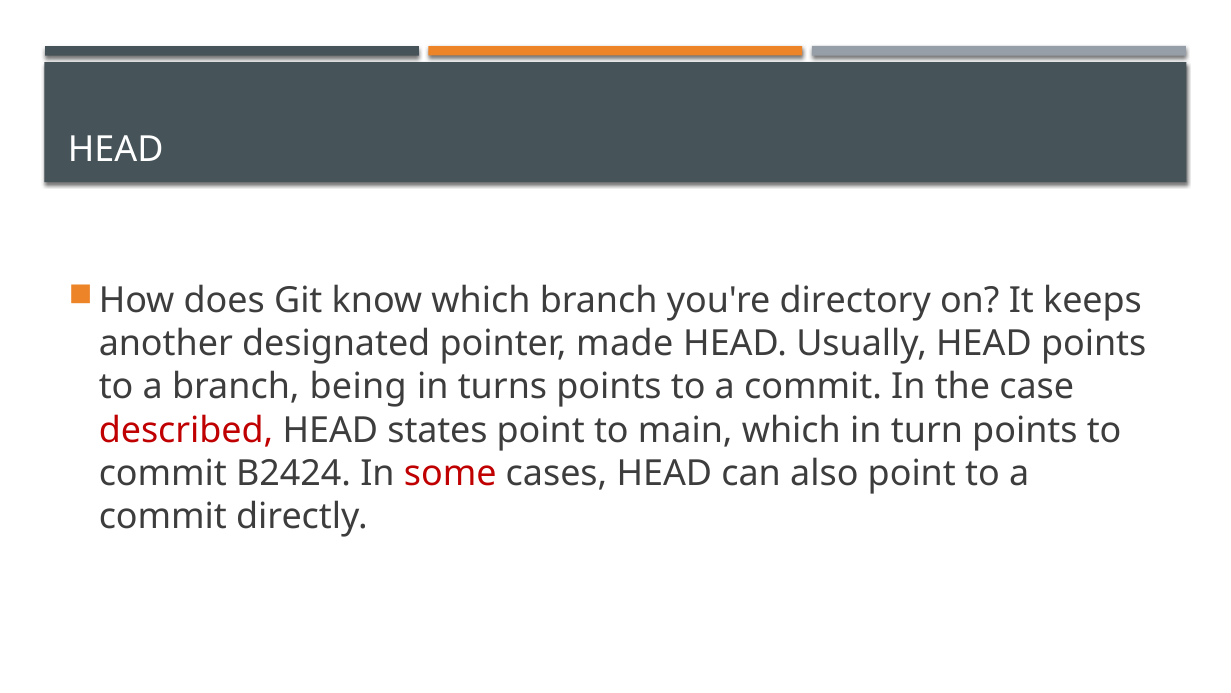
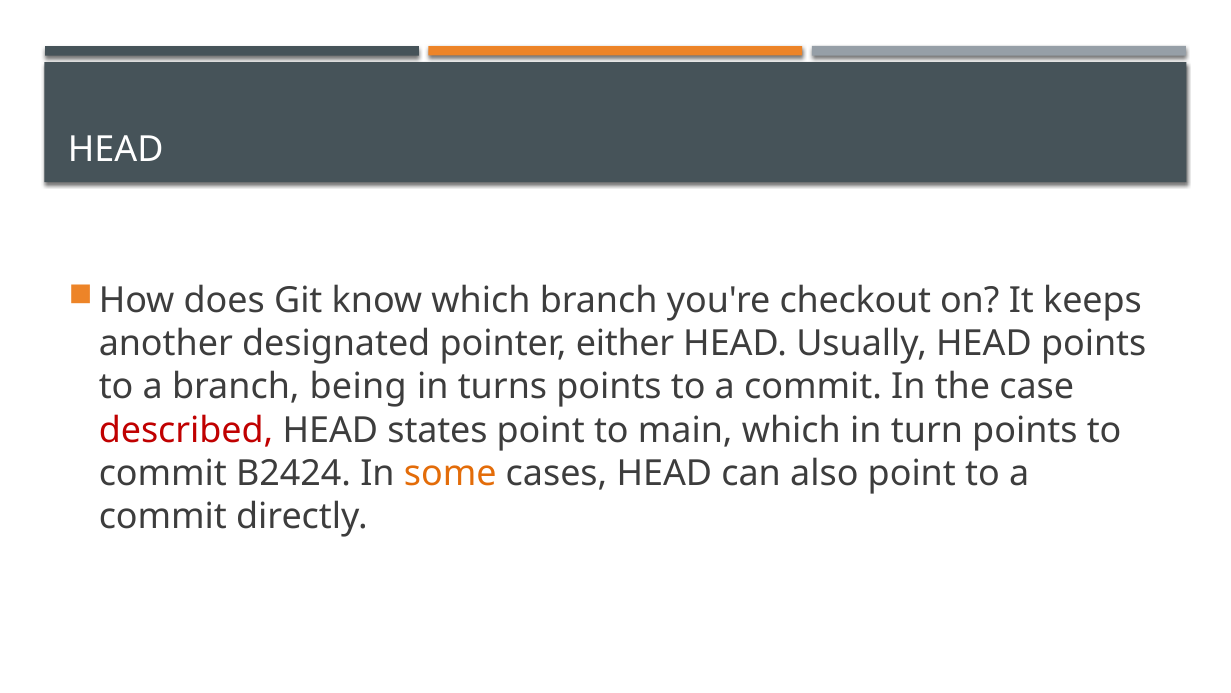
directory: directory -> checkout (855, 301)
made: made -> either (625, 344)
some colour: red -> orange (450, 473)
